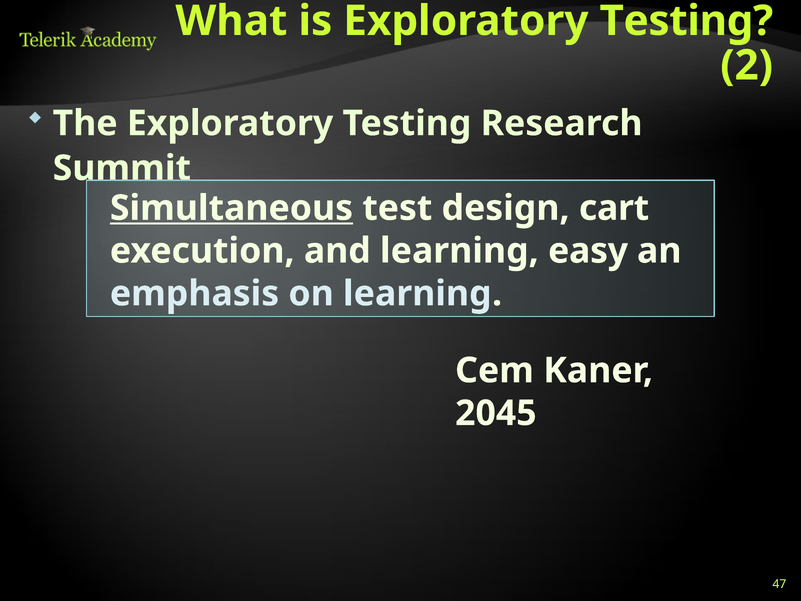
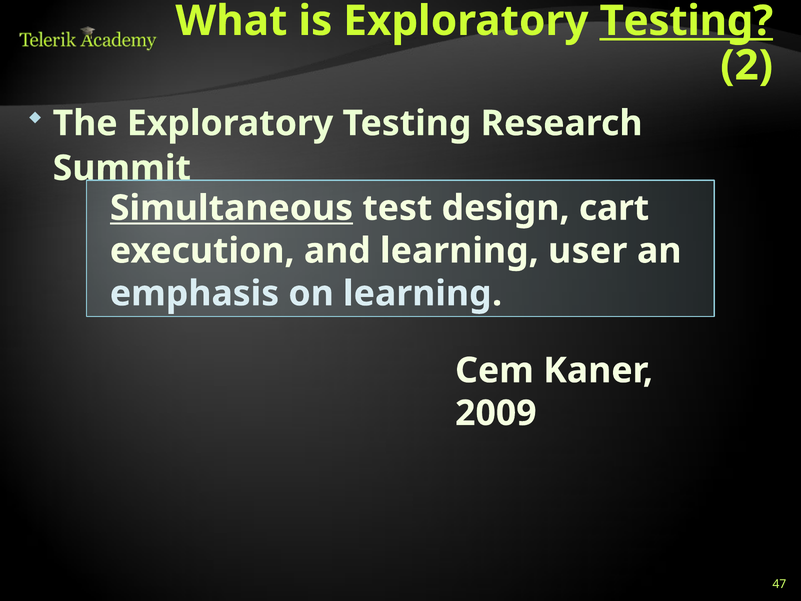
Testing underline: none -> present (686, 21)
easy: easy -> user (588, 251)
2045: 2045 -> 2009 (496, 413)
